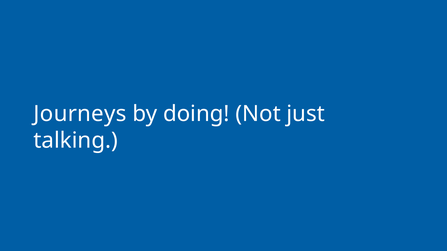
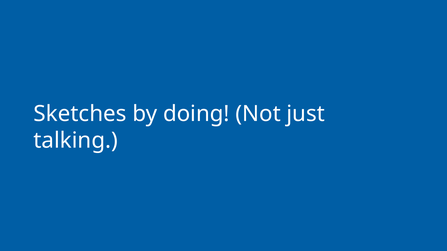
Journeys: Journeys -> Sketches (80, 114)
